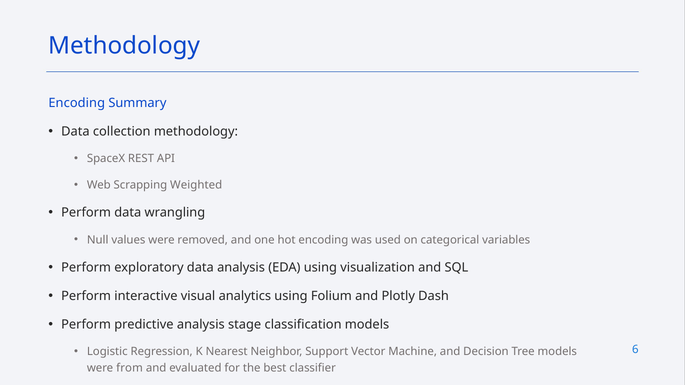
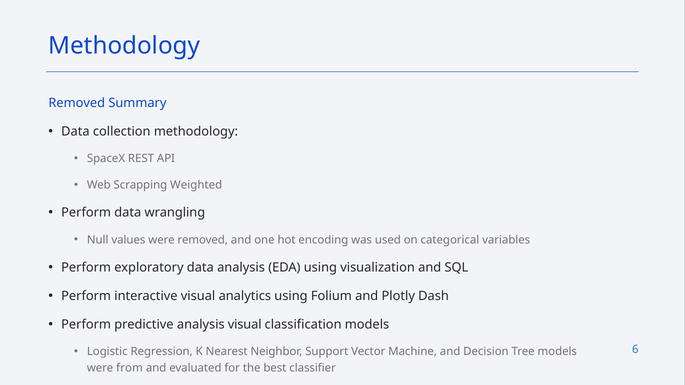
Encoding: Encoding -> Removed (77, 103)
analysis stage: stage -> visual (245, 325)
